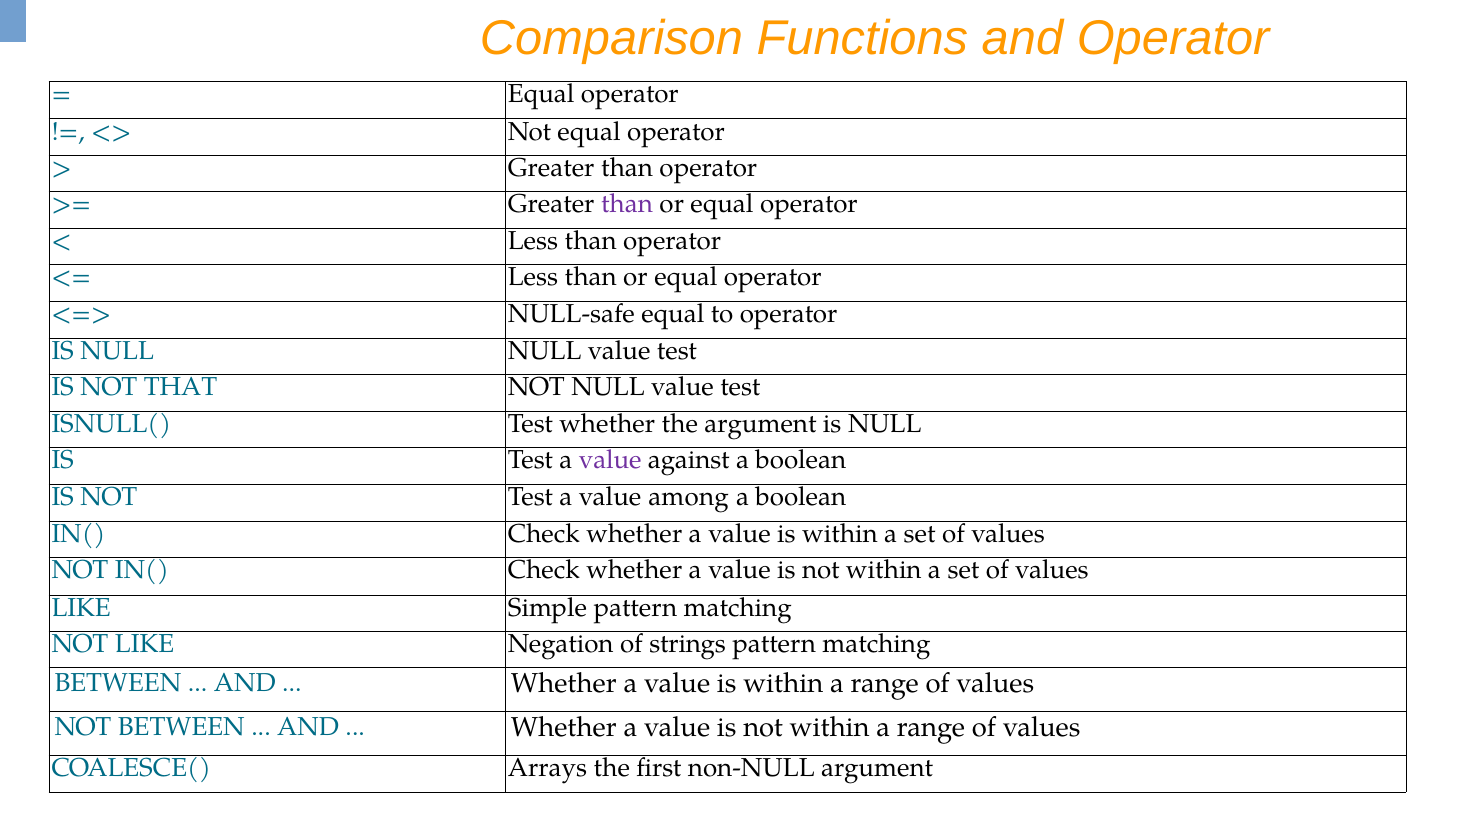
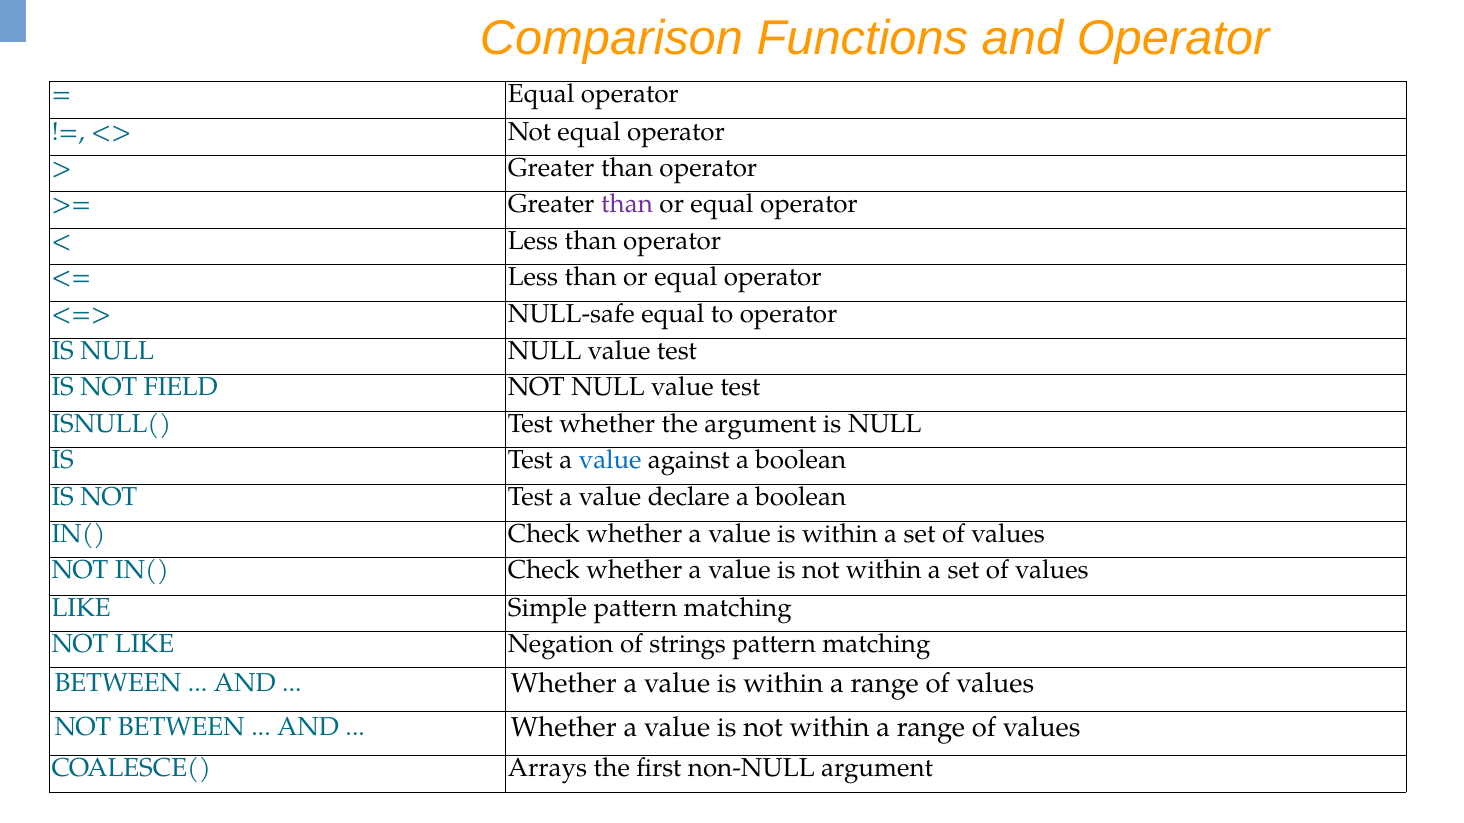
THAT: THAT -> FIELD (181, 388)
value colour: purple -> blue (610, 460)
among: among -> declare (689, 497)
